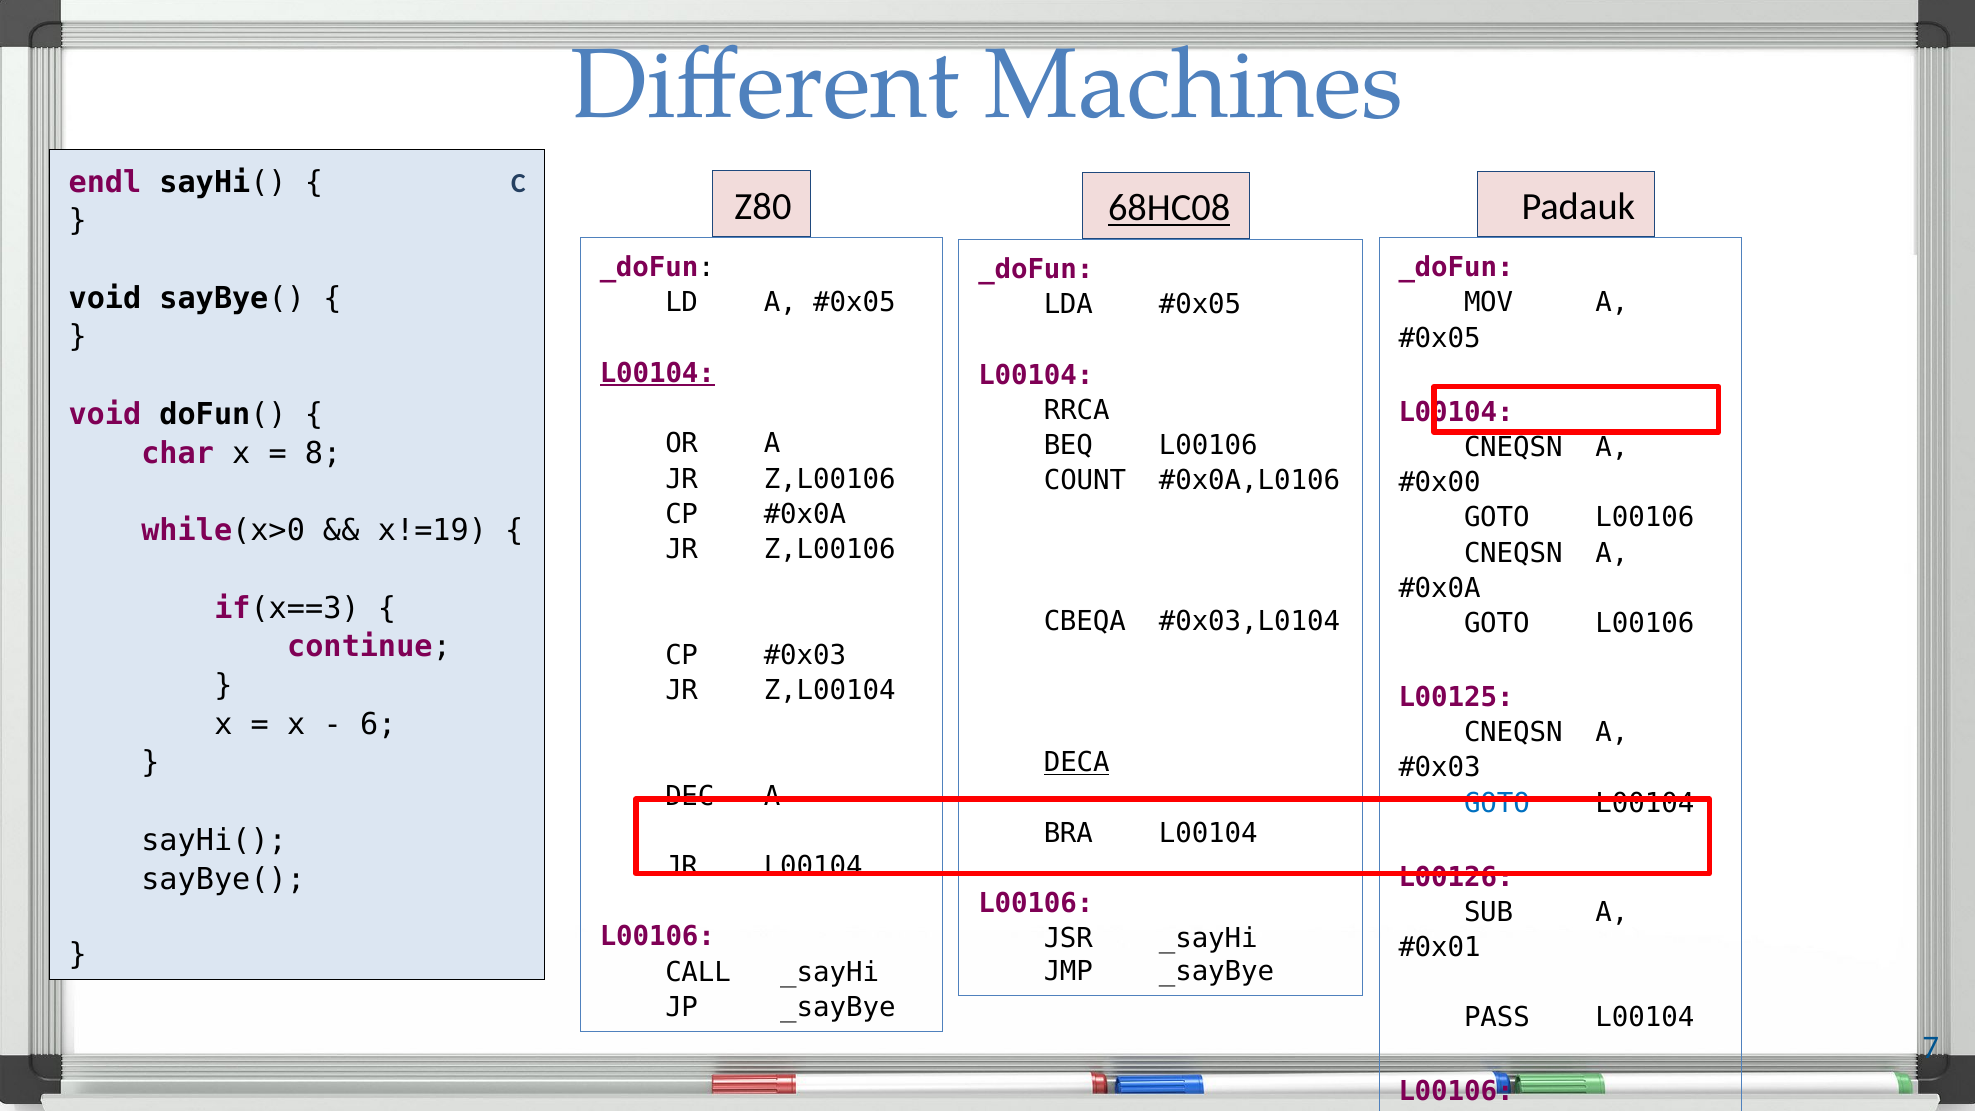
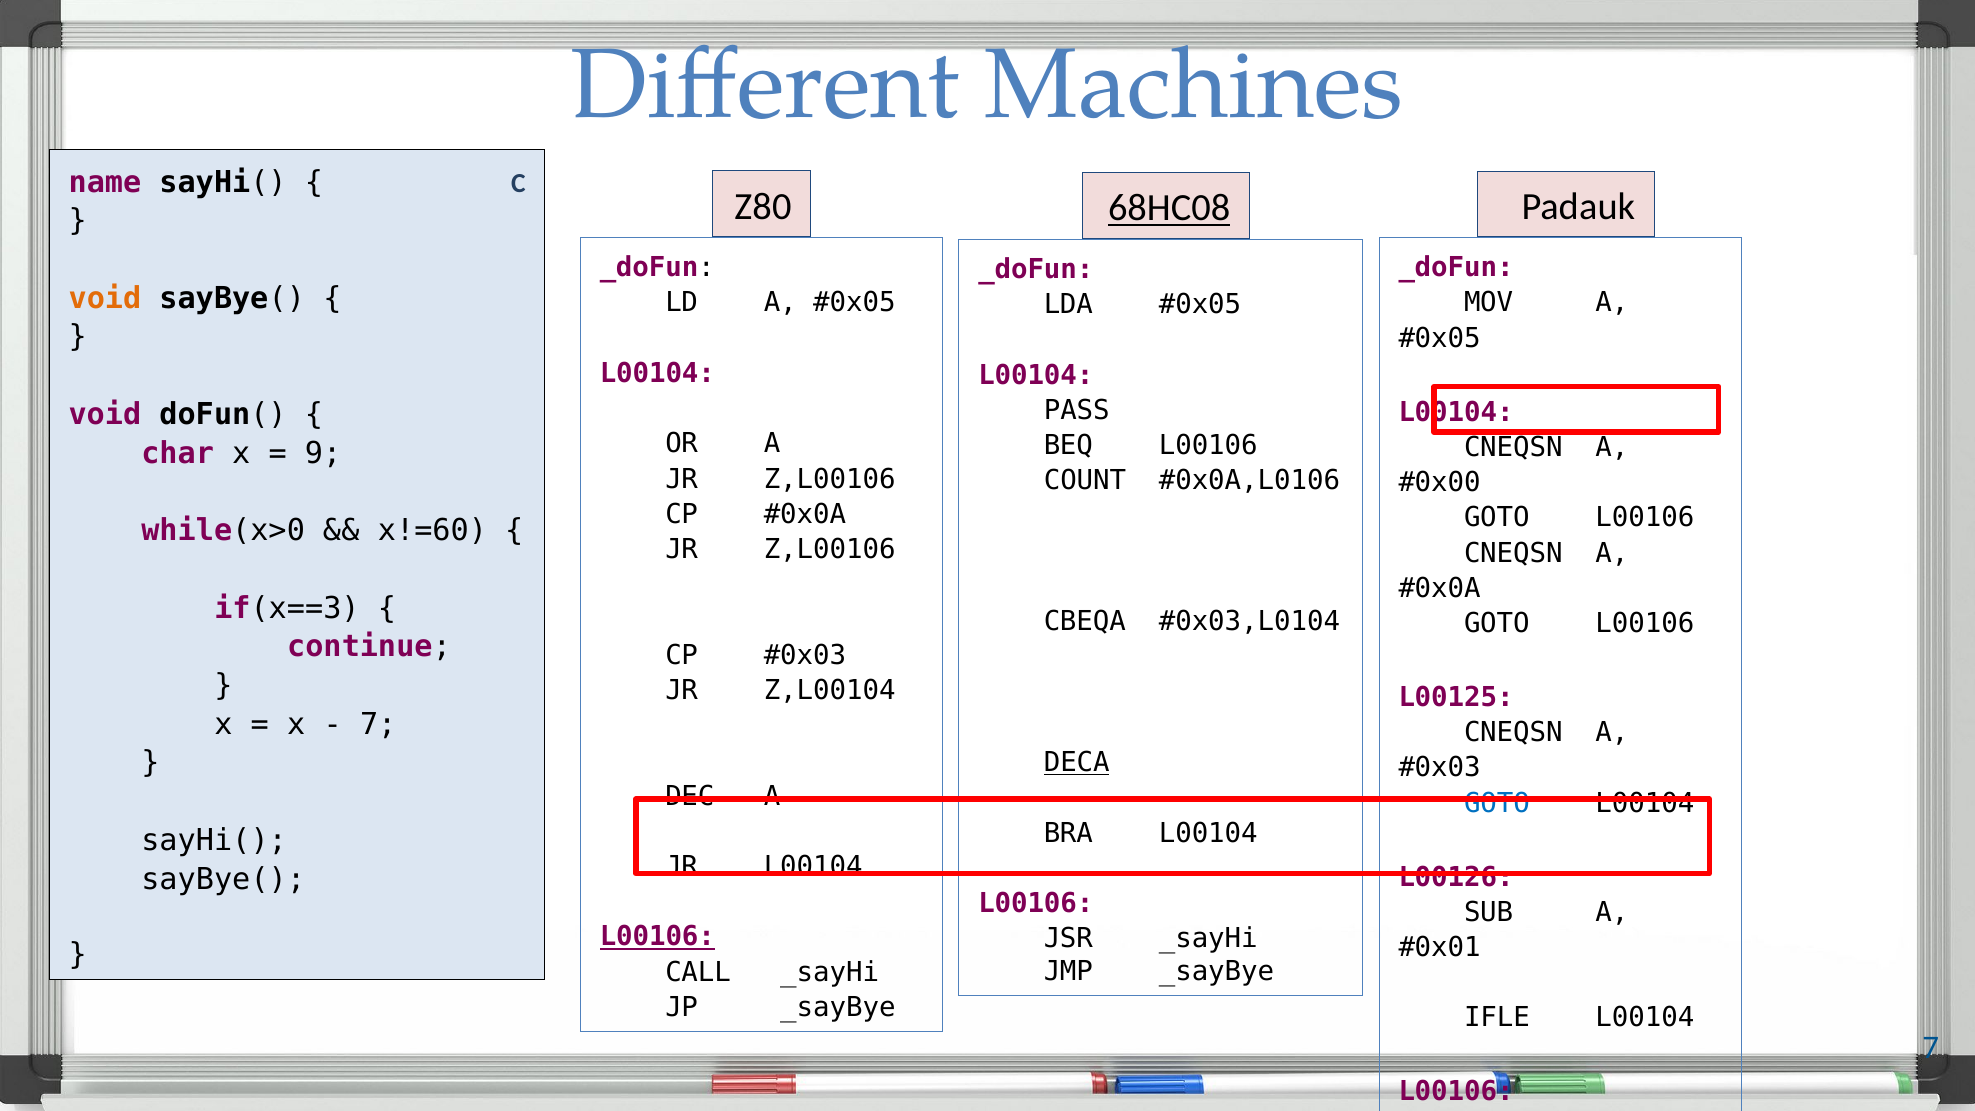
endl: endl -> name (105, 182)
void colour: black -> orange (105, 298)
L00104 underline: present -> none (657, 373)
RRCA: RRCA -> PASS (1077, 410)
8: 8 -> 9 (323, 453)
x!=19: x!=19 -> x!=60 (432, 531)
6: 6 -> 7 (378, 724)
L00106 underline: none -> present (657, 937)
PASS: PASS -> IFLE (1497, 1018)
